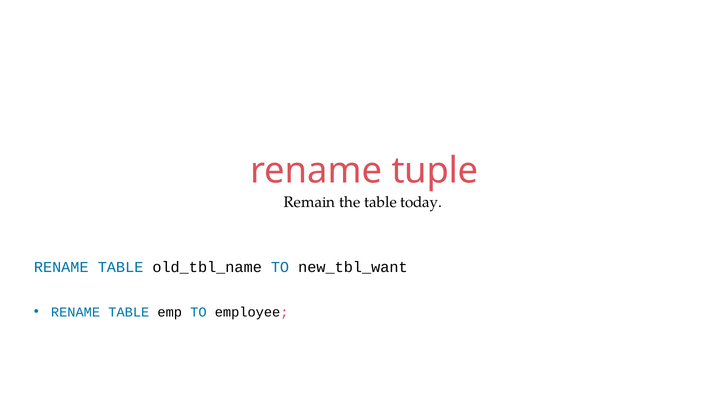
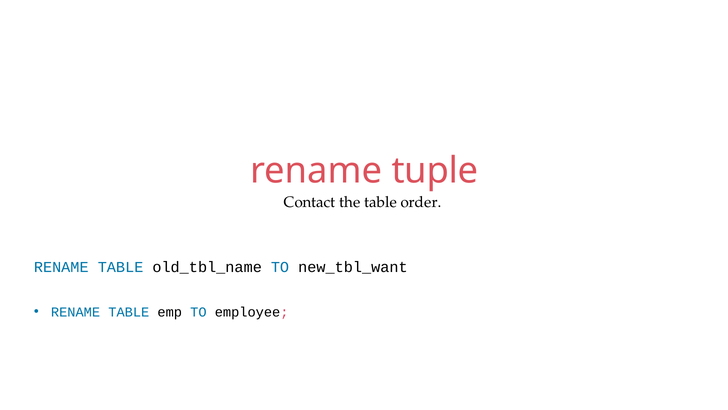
Remain: Remain -> Contact (310, 202)
today: today -> order (421, 202)
